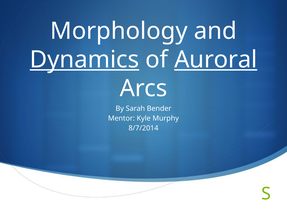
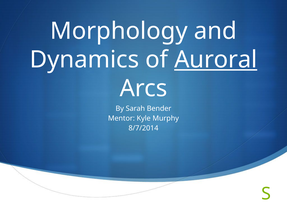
Dynamics underline: present -> none (84, 60)
